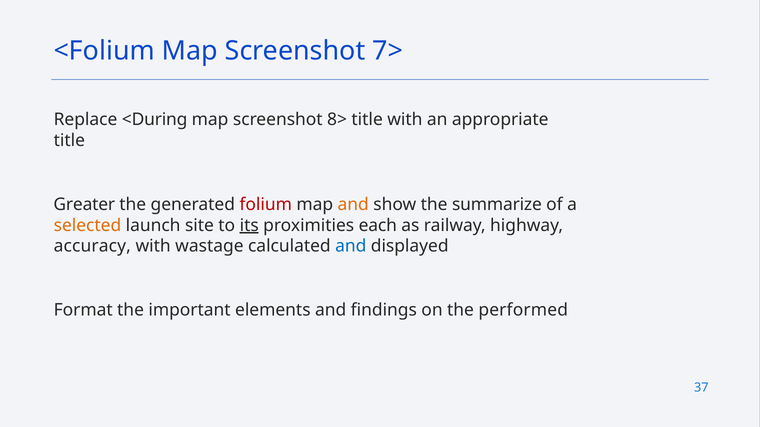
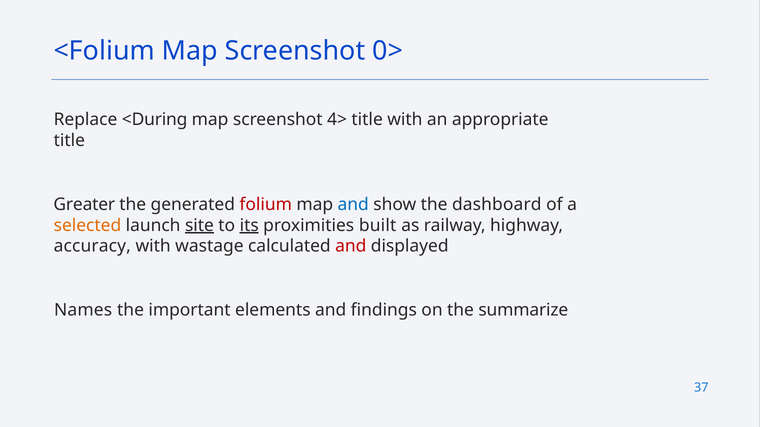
7>: 7> -> 0> (388, 51)
8>: 8> -> 4> (337, 120)
and colour: orange -> blue (353, 205)
summarize: summarize -> dashboard (497, 205)
site underline: none -> present (199, 226)
each: each -> built (378, 226)
and colour: blue -> red (351, 246)
Format: Format -> Names (83, 310)
performed: performed -> summarize (523, 310)
